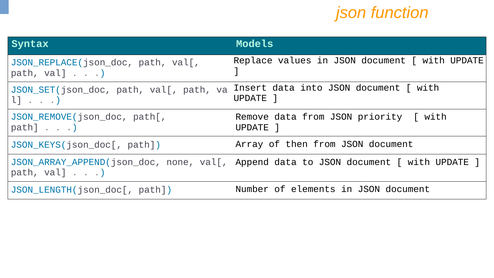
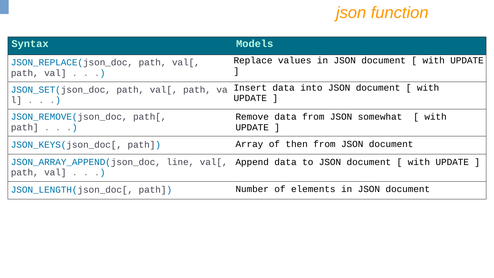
priority: priority -> somewhat (380, 117)
none: none -> line (180, 162)
